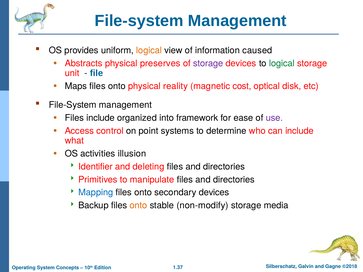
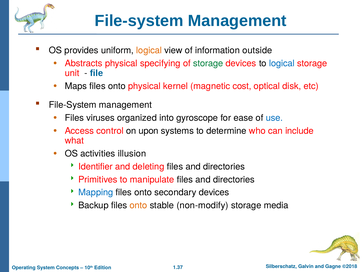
caused: caused -> outside (257, 51)
preserves: preserves -> specifying (160, 64)
storage colour: purple -> green (208, 64)
logical colour: green -> blue (282, 64)
reality: reality -> kernel (176, 86)
Files include: include -> viruses (101, 118)
framework: framework -> gyroscope (197, 118)
use colour: purple -> blue (274, 118)
point: point -> upon (149, 131)
